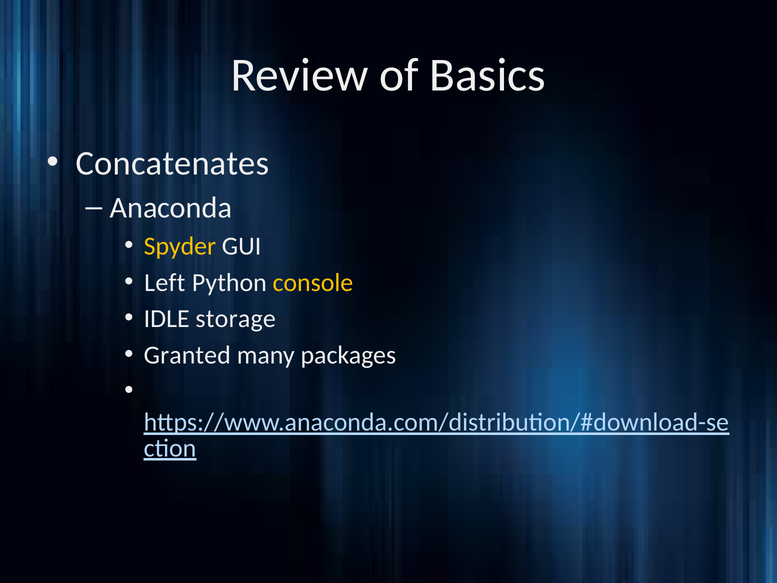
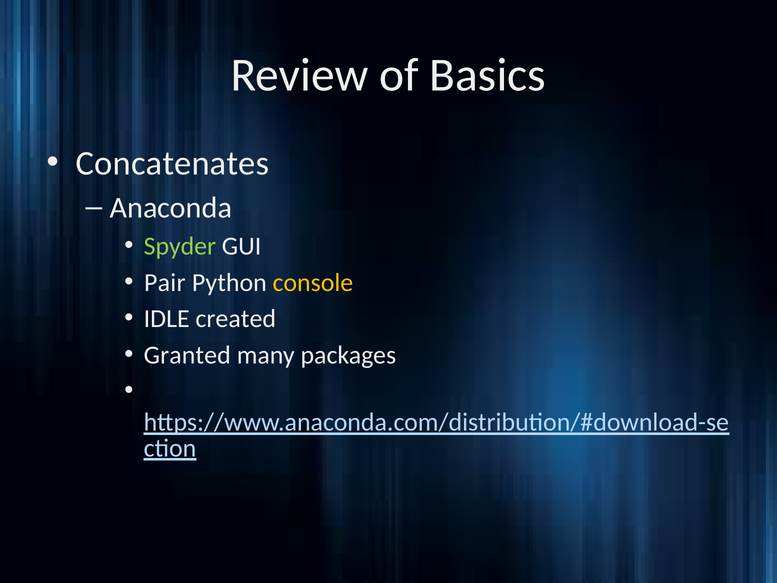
Spyder colour: yellow -> light green (180, 246)
Left: Left -> Pair (165, 282)
storage: storage -> created (236, 319)
